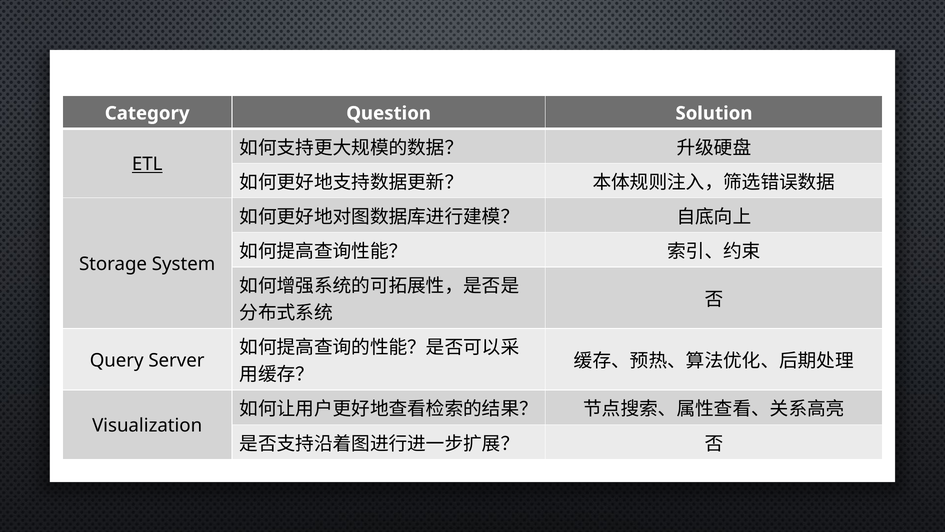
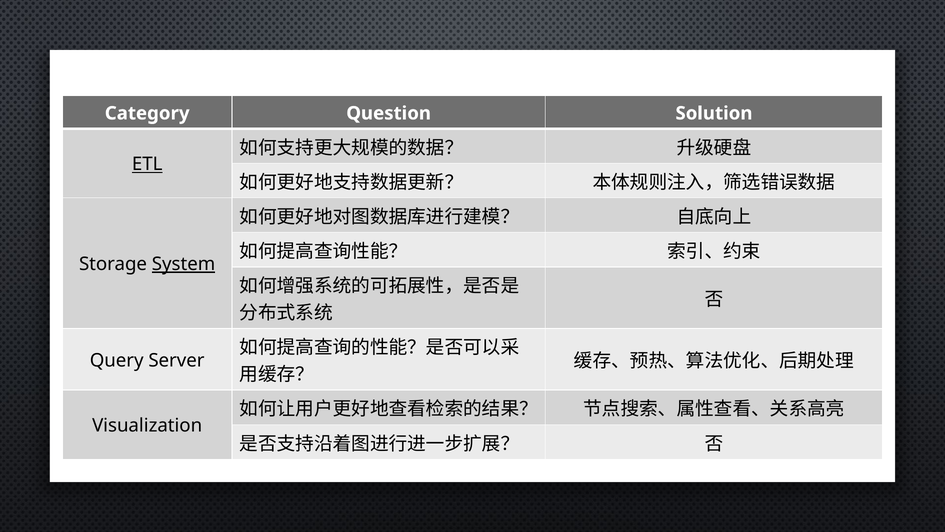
System underline: none -> present (184, 264)
